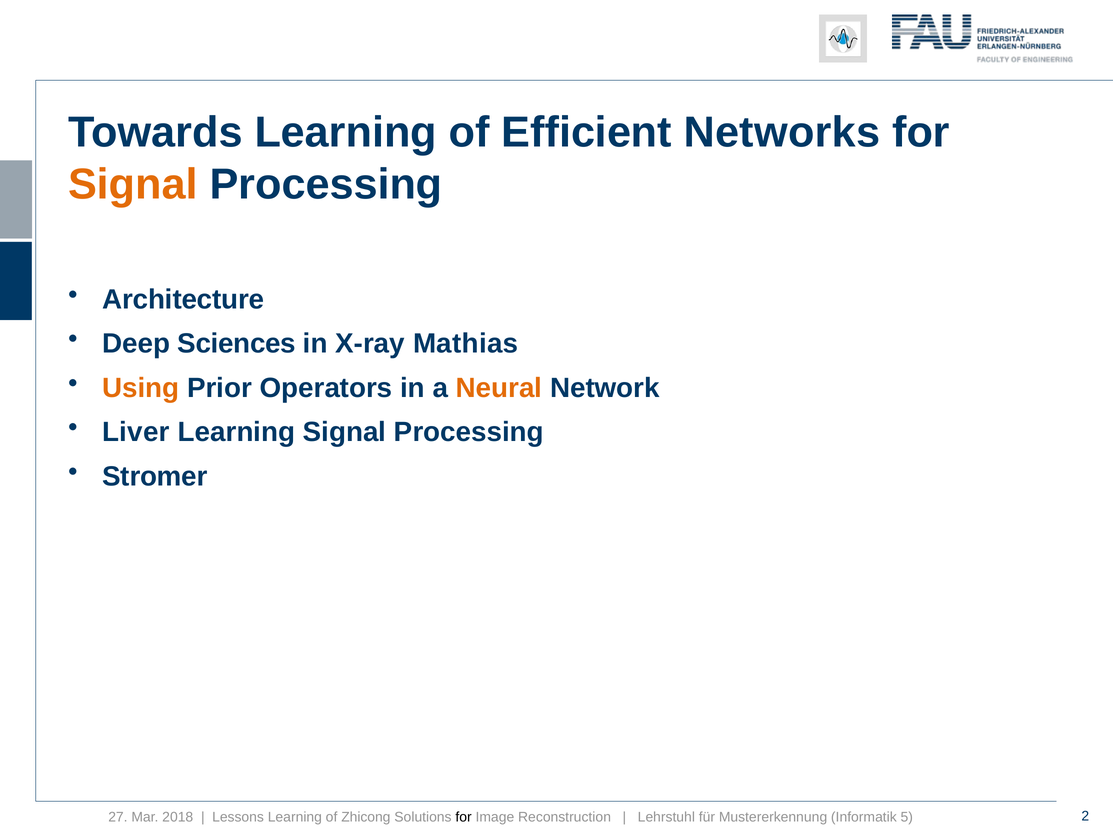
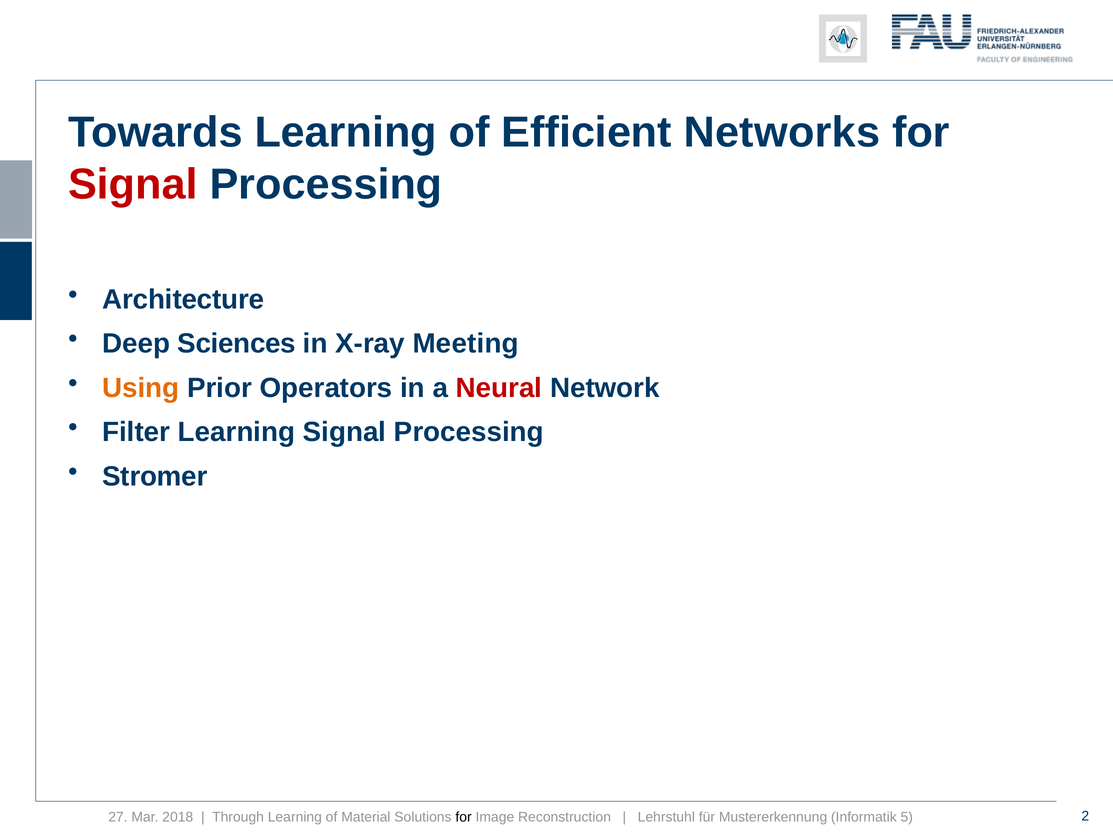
Signal colour: orange -> red (133, 184)
Mathias: Mathias -> Meeting (466, 344)
Neural colour: orange -> red (499, 388)
Liver: Liver -> Filter (136, 432)
Lessons: Lessons -> Through (238, 817)
Zhicong: Zhicong -> Material (366, 817)
